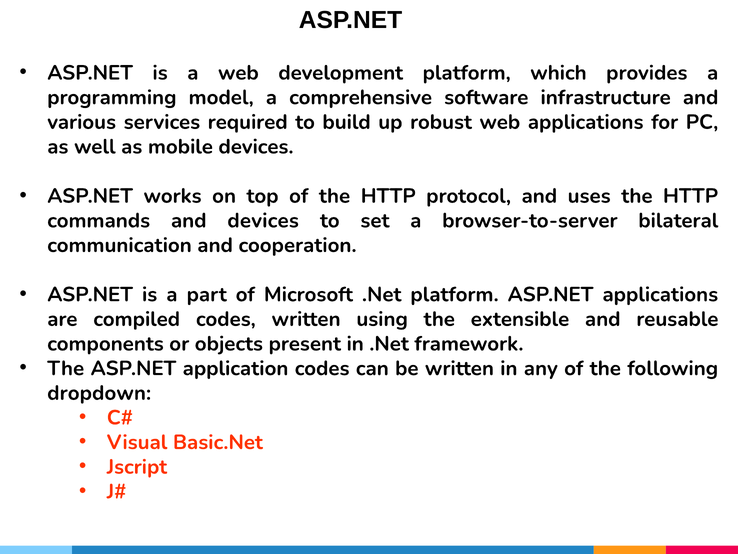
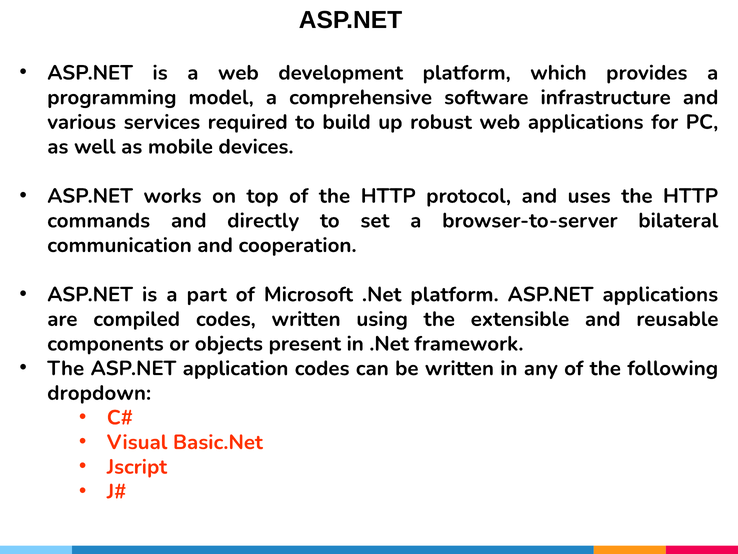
and devices: devices -> directly (263, 220)
